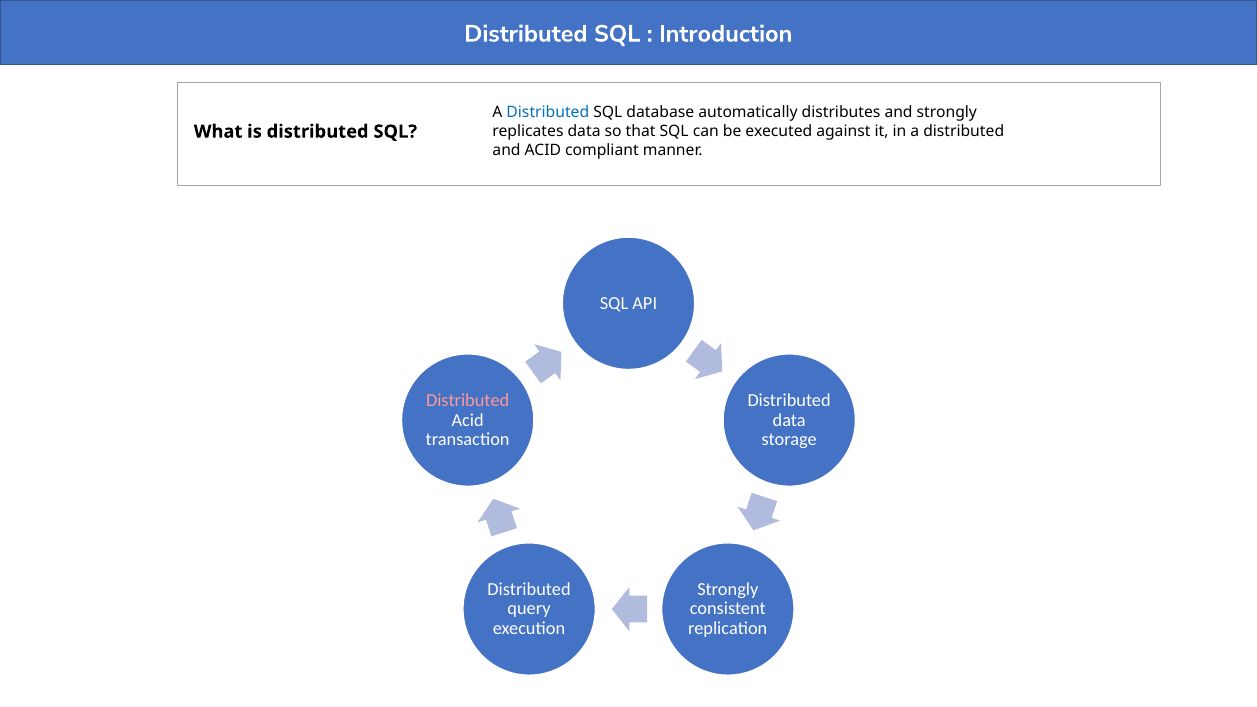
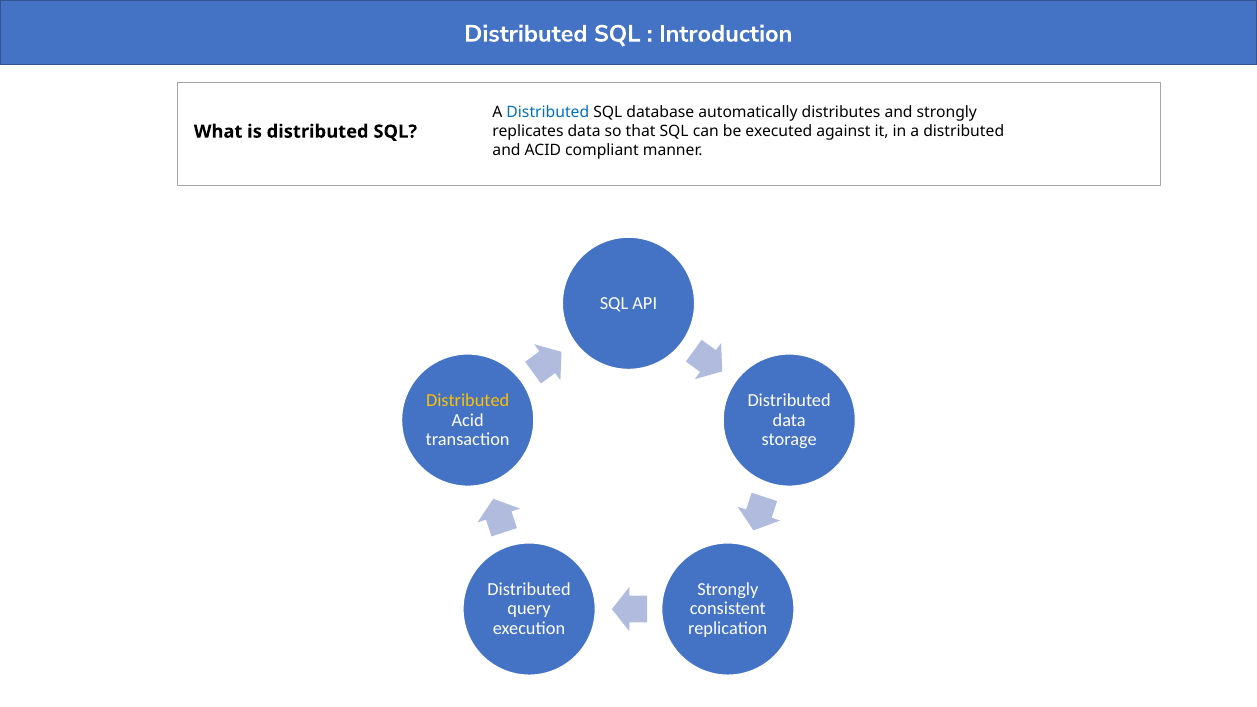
Distributed colour: pink -> yellow (468, 400)
